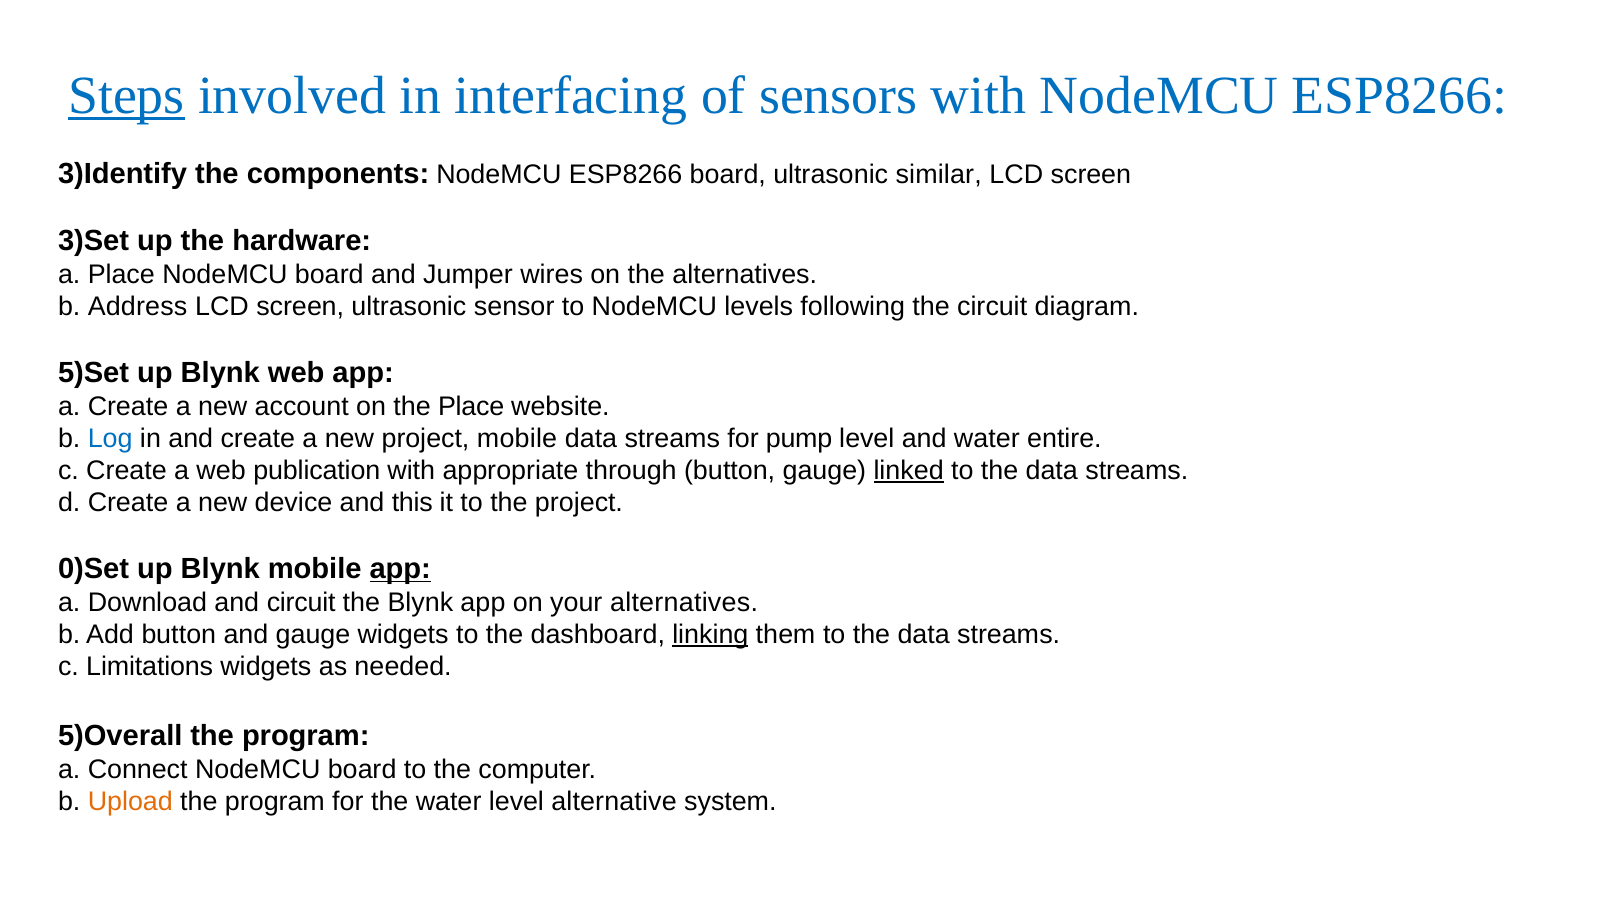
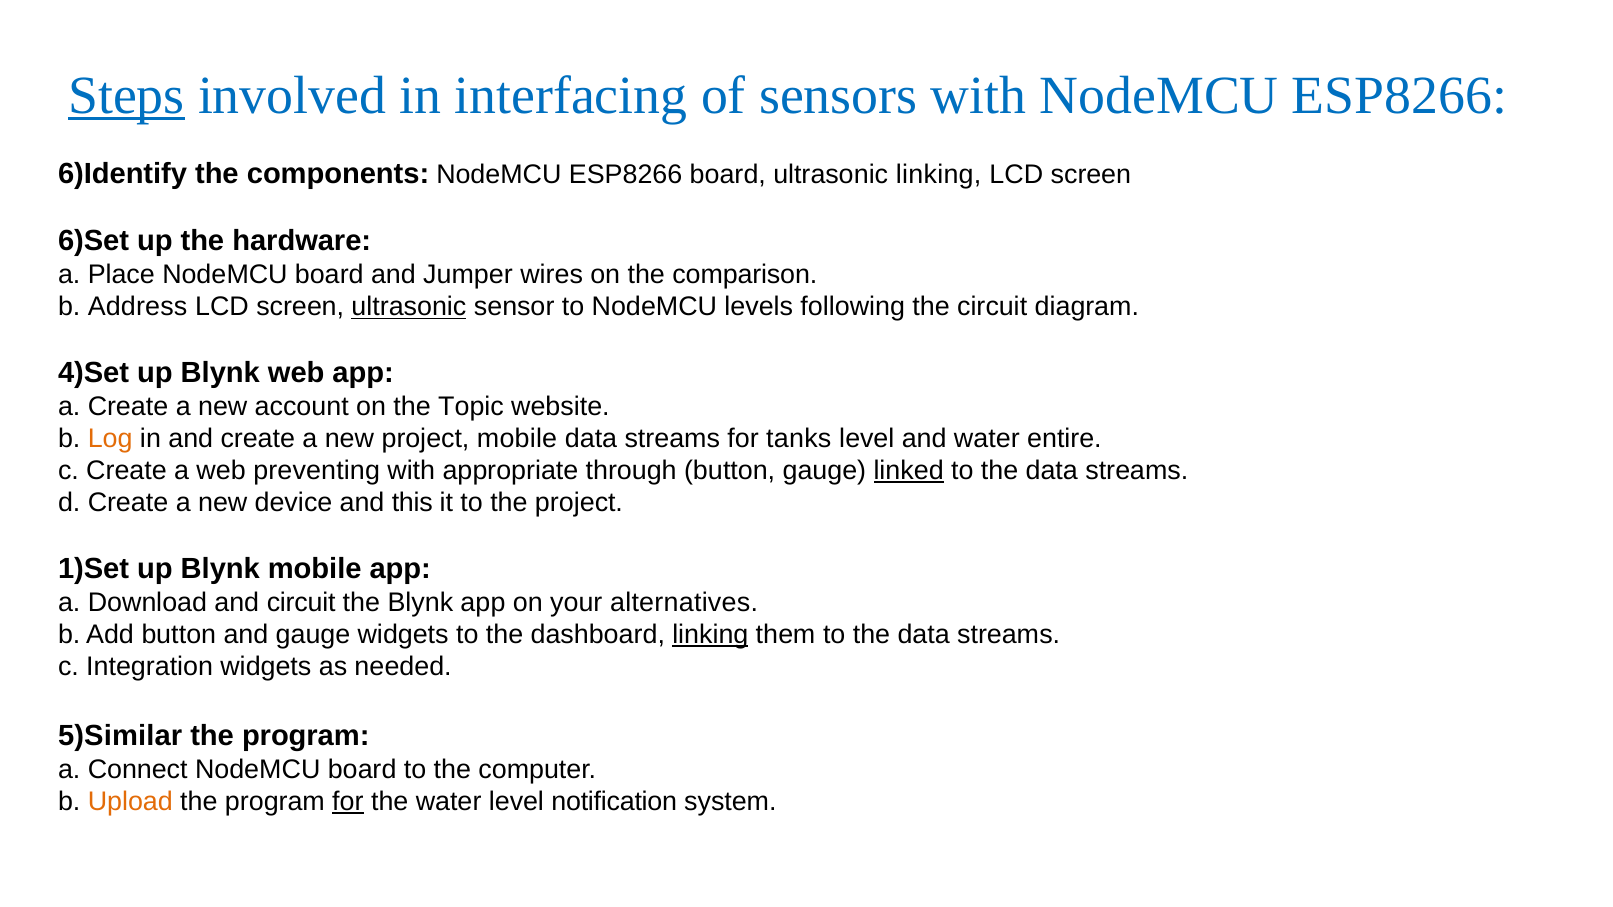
3)Identify: 3)Identify -> 6)Identify (123, 174)
ultrasonic similar: similar -> linking (939, 175)
3)Set: 3)Set -> 6)Set (94, 241)
the alternatives: alternatives -> comparison (745, 275)
ultrasonic underline: none -> present (409, 307)
5)Set: 5)Set -> 4)Set (94, 373)
the Place: Place -> Topic (471, 406)
Log colour: blue -> orange (110, 439)
pump: pump -> tanks (799, 439)
publication: publication -> preventing (317, 471)
0)Set: 0)Set -> 1)Set (94, 569)
app underline: present -> none (400, 569)
Limitations: Limitations -> Integration (150, 667)
5)Overall: 5)Overall -> 5)Similar (120, 736)
for underline: none -> present (348, 802)
alternative: alternative -> notification (614, 802)
